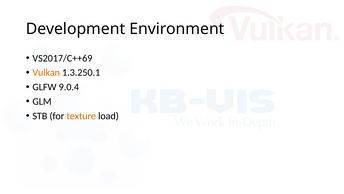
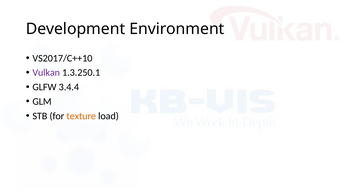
VS2017/C++69: VS2017/C++69 -> VS2017/C++10 (62, 58)
Vulkan colour: orange -> purple (46, 72)
9.0.4: 9.0.4 -> 3.4.4 (69, 87)
